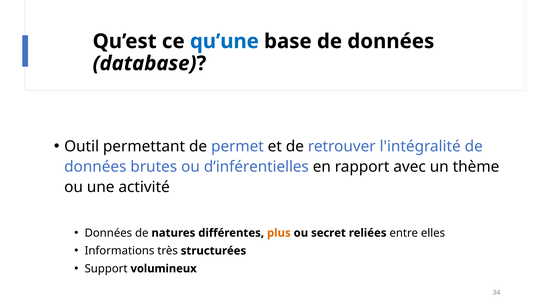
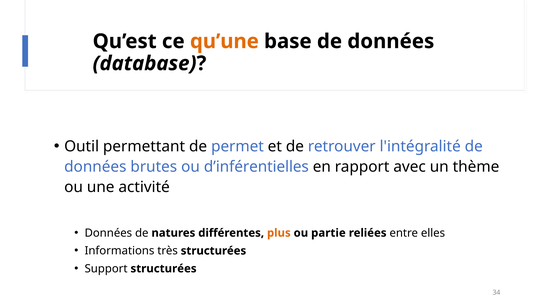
qu’une colour: blue -> orange (224, 41)
secret: secret -> partie (328, 233)
Support volumineux: volumineux -> structurées (164, 268)
